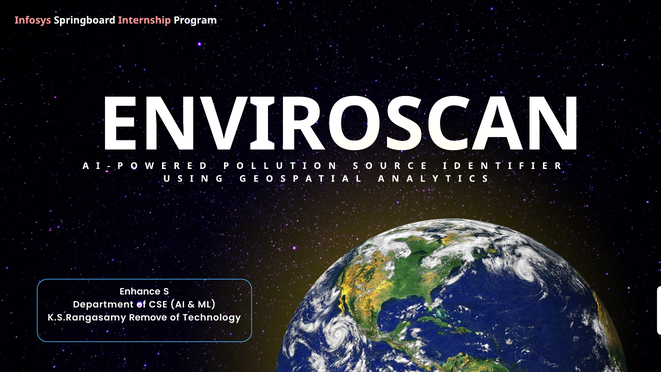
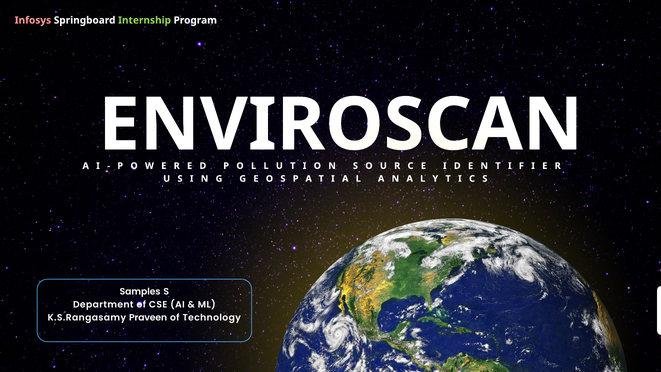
Internship colour: pink -> light green (145, 20)
Enhance: Enhance -> Samples (140, 292)
Remove: Remove -> Praveen (148, 317)
